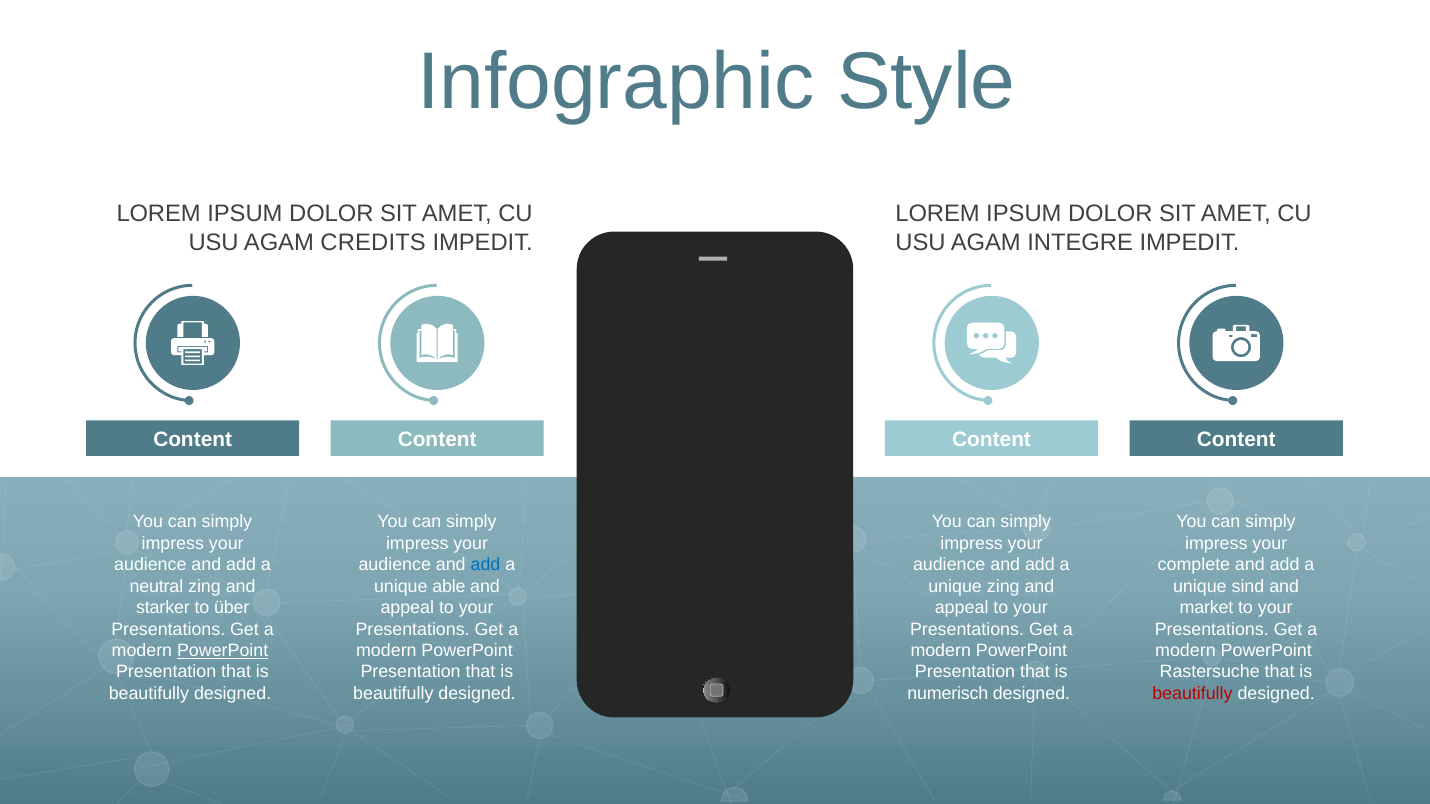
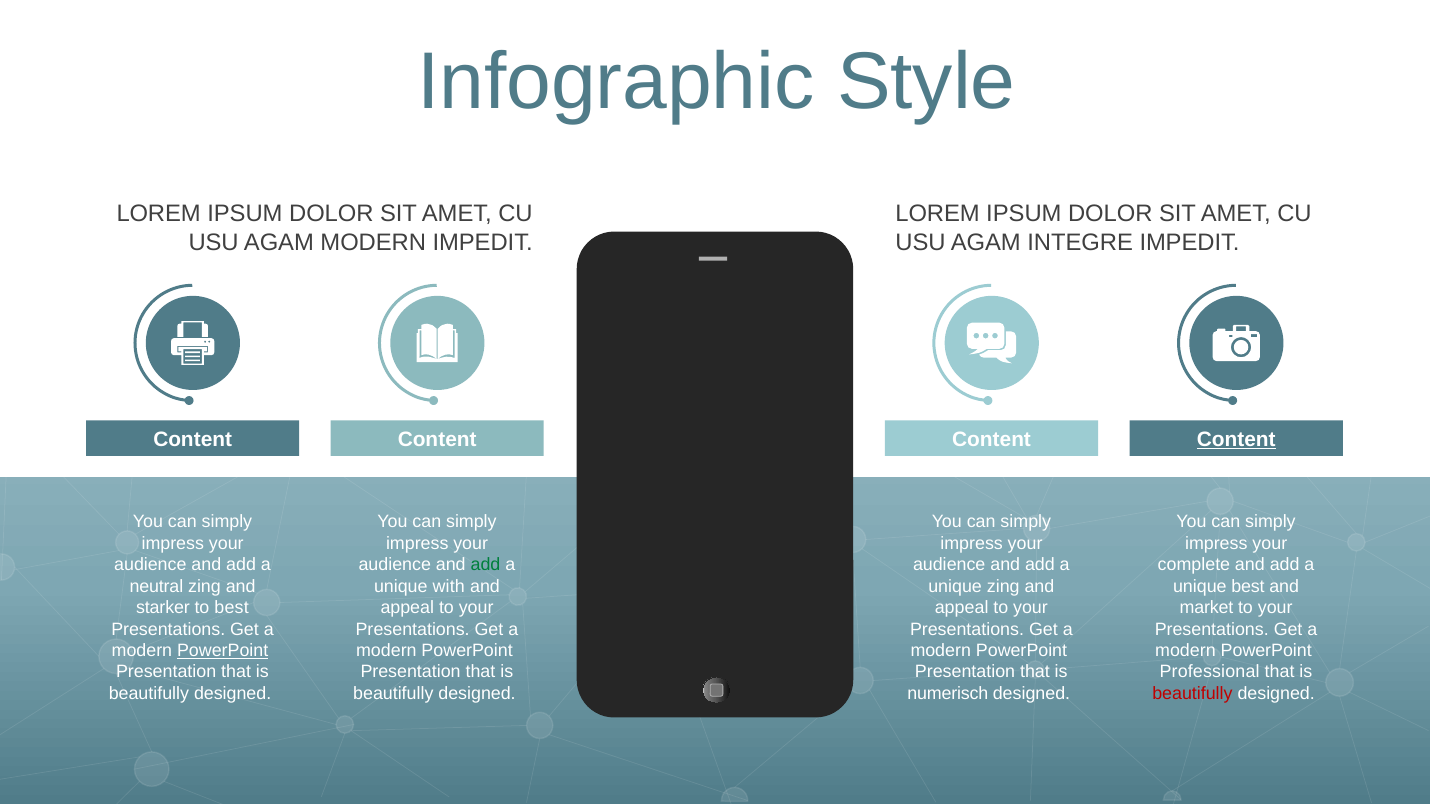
AGAM CREDITS: CREDITS -> MODERN (373, 243)
Content underline: none -> present (1236, 440)
add colour: blue -> green (486, 565)
able: able -> with (449, 587)
unique sind: sind -> best (1248, 587)
to über: über -> best (232, 608)
Rastersuche: Rastersuche -> Professional (1210, 672)
